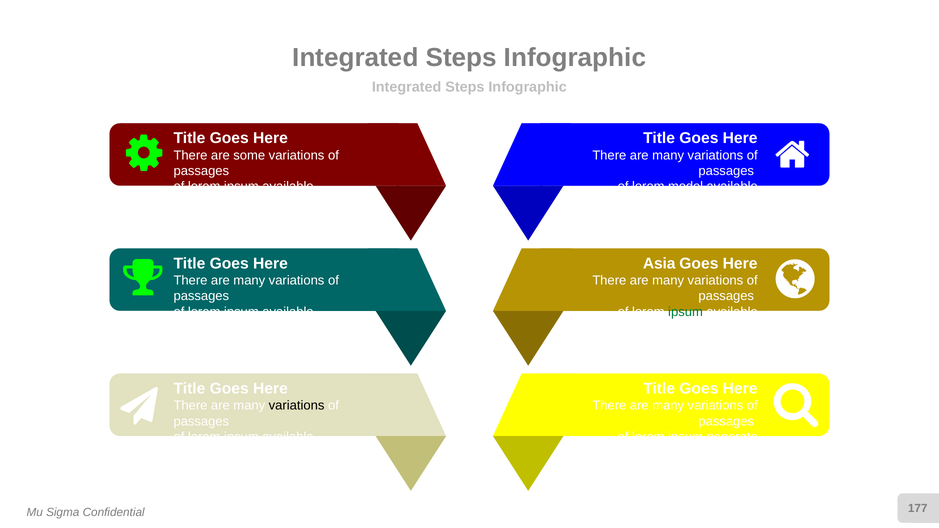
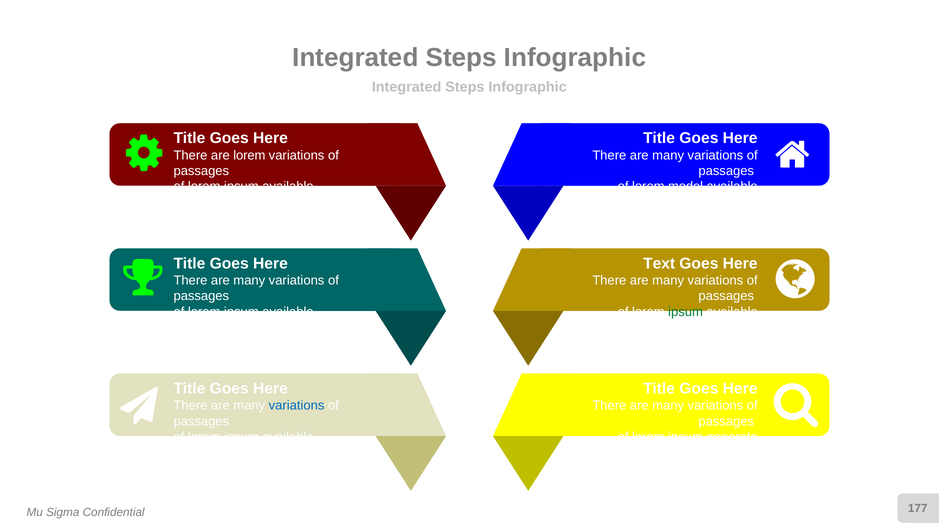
are some: some -> lorem (249, 155)
Asia: Asia -> Text (659, 263)
variations colour: black -> blue (297, 406)
